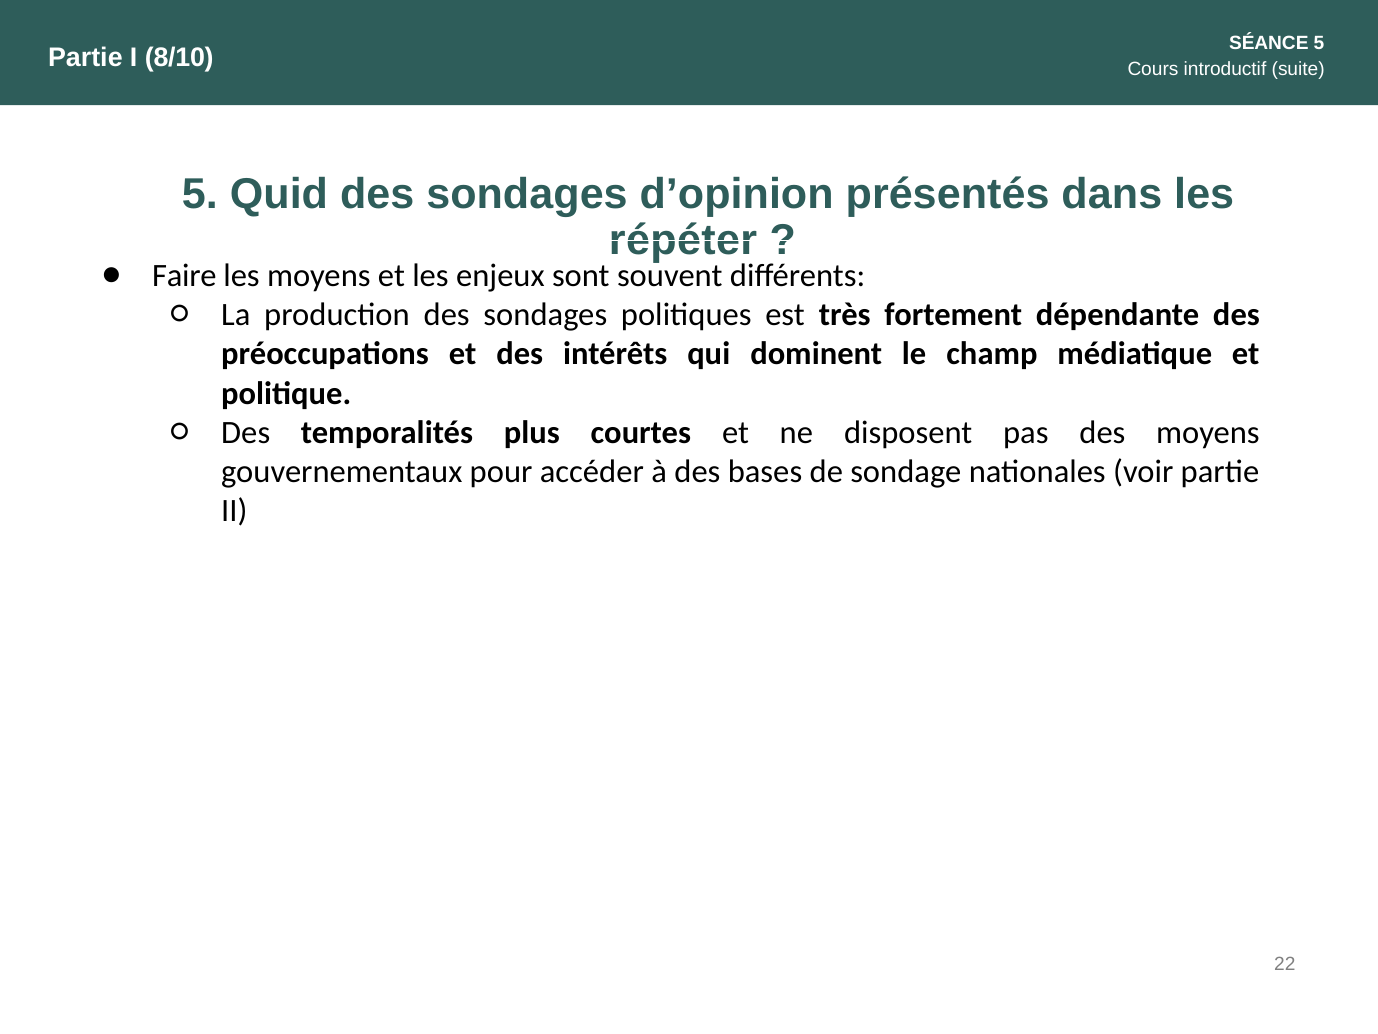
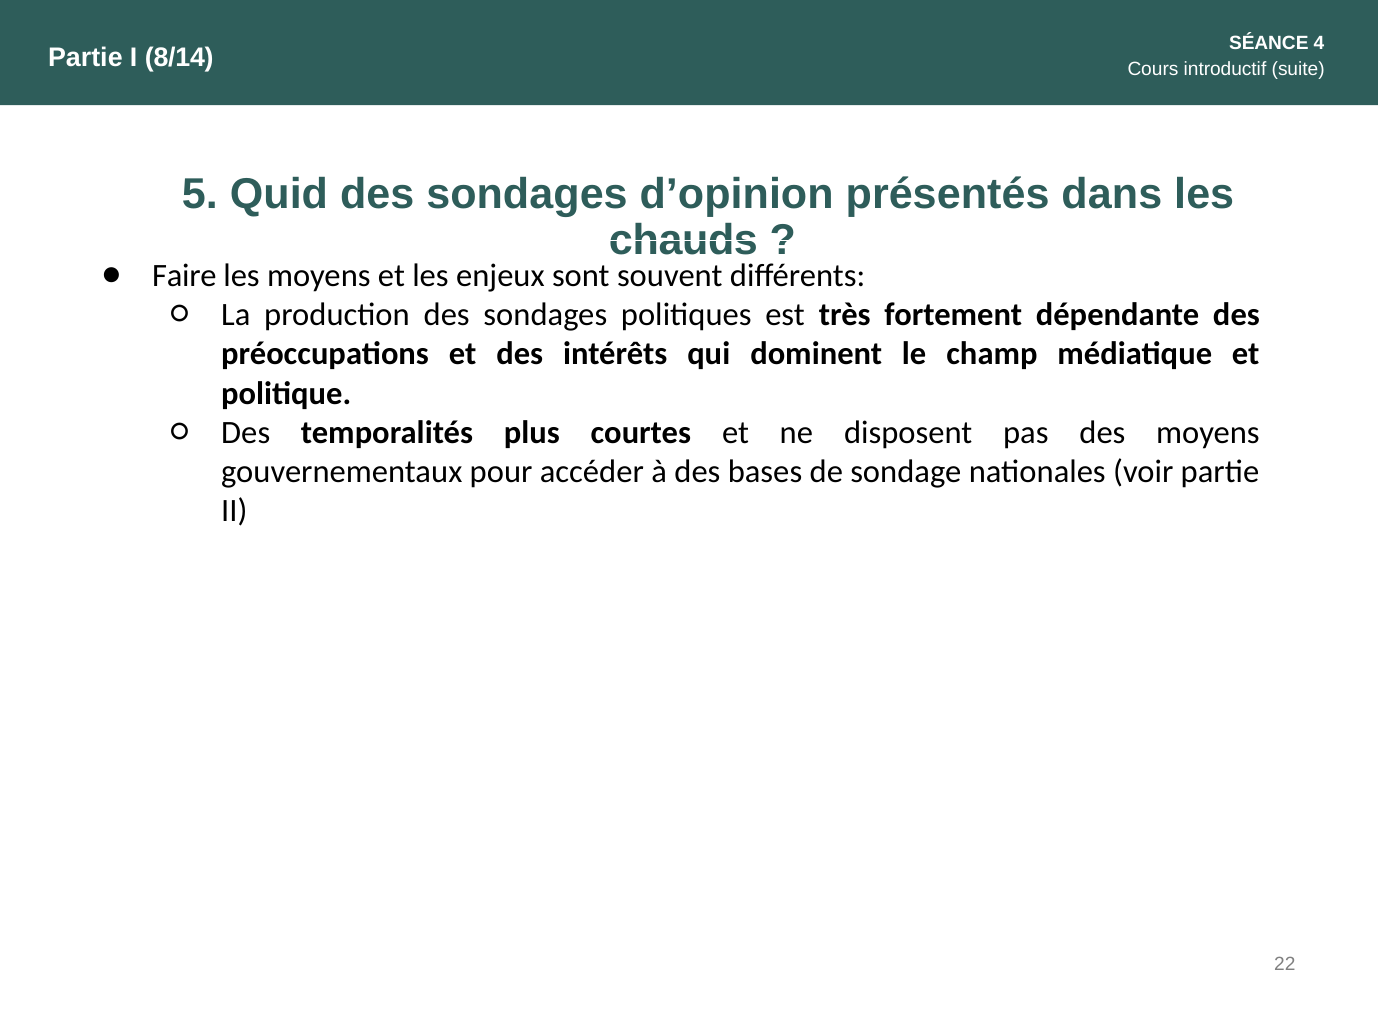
SÉANCE 5: 5 -> 4 (1319, 43)
8/10: 8/10 -> 8/14 (179, 57)
répéter: répéter -> chauds (683, 241)
